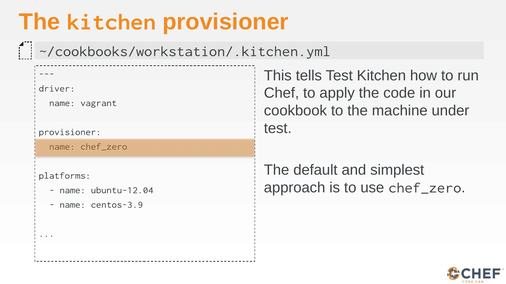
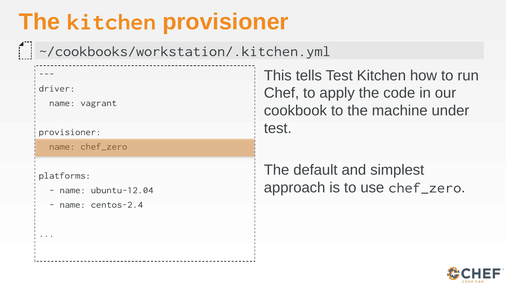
centos-3.9: centos-3.9 -> centos-2.4 (117, 205)
